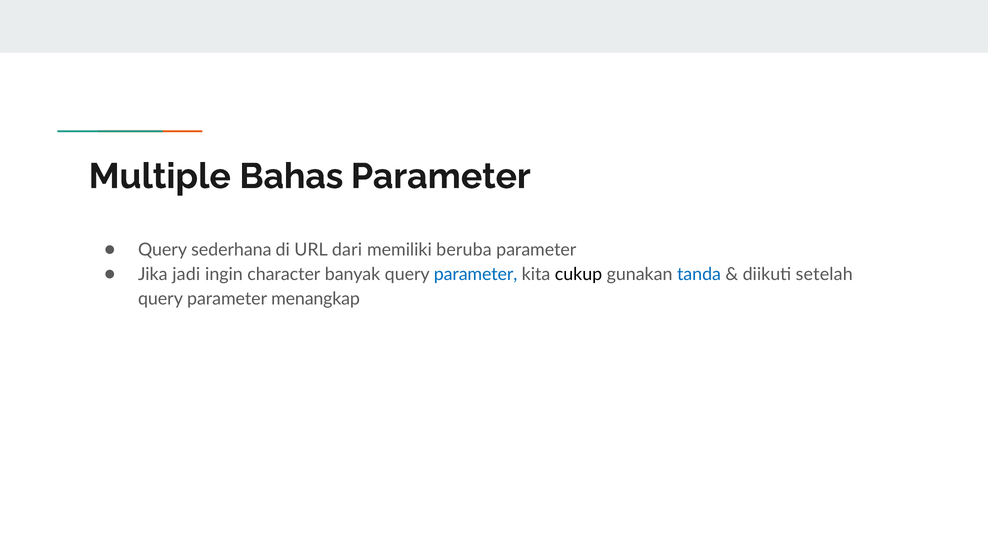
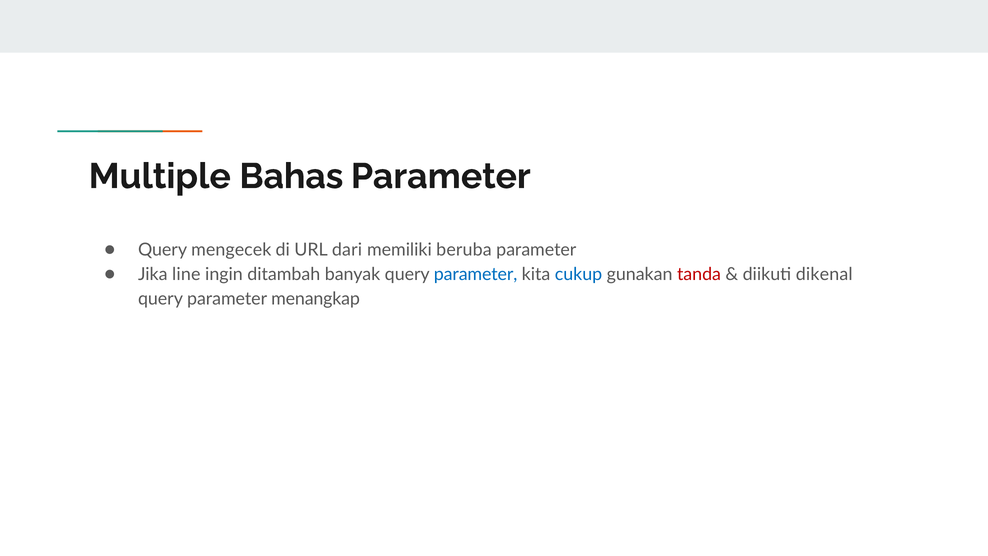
sederhana: sederhana -> mengecek (231, 250)
jadi: jadi -> line (186, 274)
character: character -> ditambah (284, 274)
cukup colour: black -> blue (579, 274)
tanda colour: blue -> red (699, 274)
setelah: setelah -> dikenal (824, 274)
